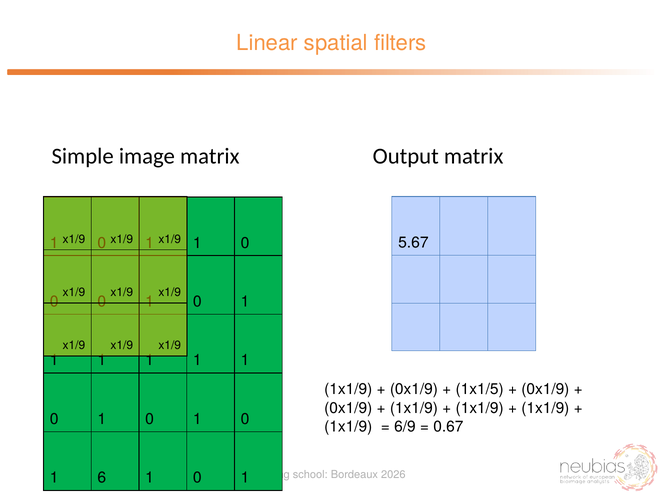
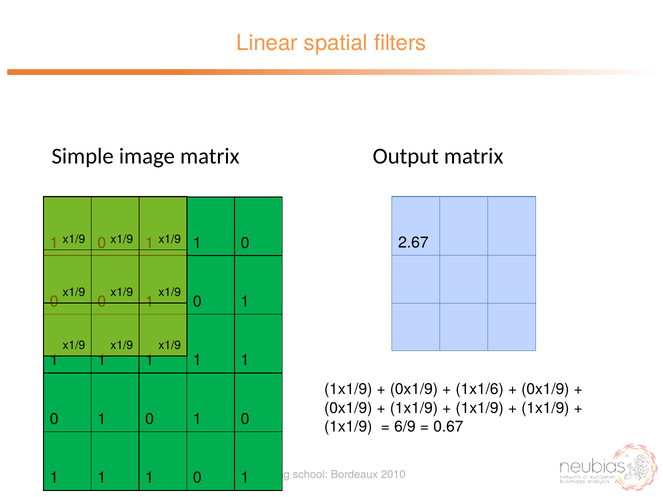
5.67: 5.67 -> 2.67 (413, 243)
1x1/5: 1x1/5 -> 1x1/6 (480, 390)
2026: 2026 -> 2010 (393, 475)
6: 6 -> 1 (102, 478)
